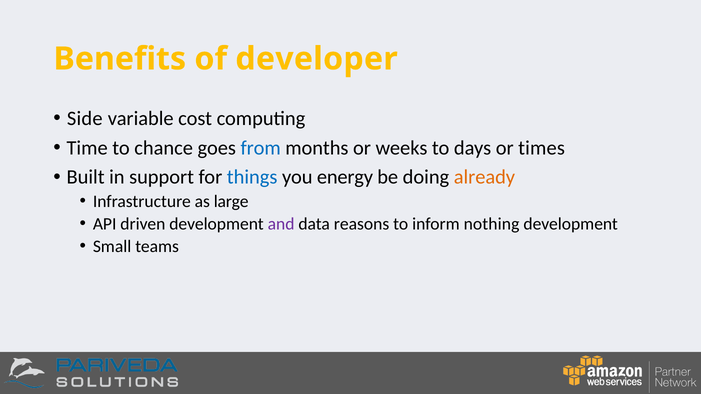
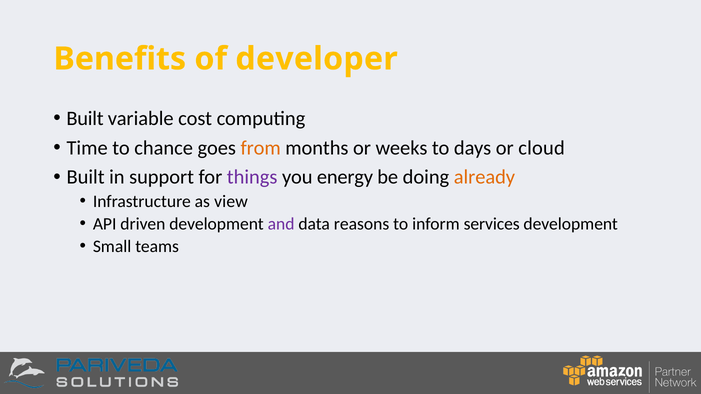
Side: Side -> Built (85, 119)
from colour: blue -> orange (261, 148)
times: times -> cloud (542, 148)
things colour: blue -> purple (252, 177)
large: large -> view (231, 201)
nothing: nothing -> services (492, 224)
